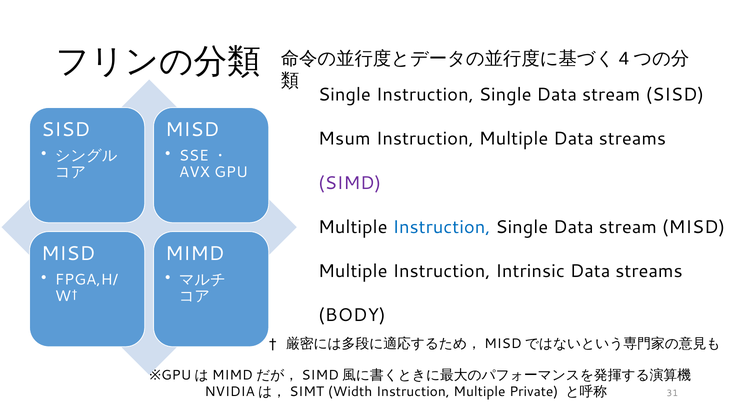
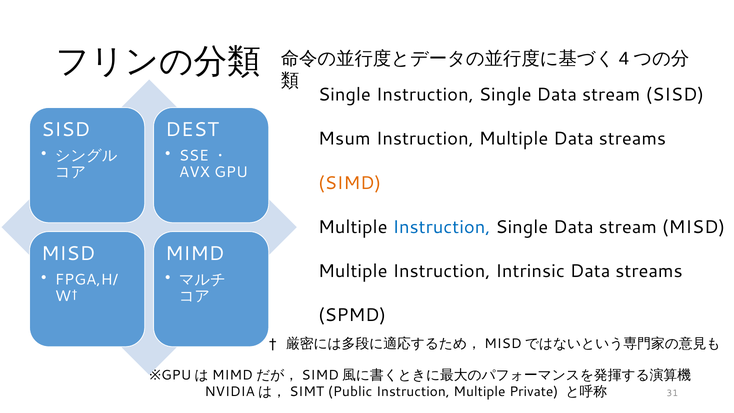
MISD: MISD -> DEST (192, 130)
SIMD colour: purple -> orange (350, 183)
BODY: BODY -> SPMD (352, 315)
Width: Width -> Public (350, 392)
